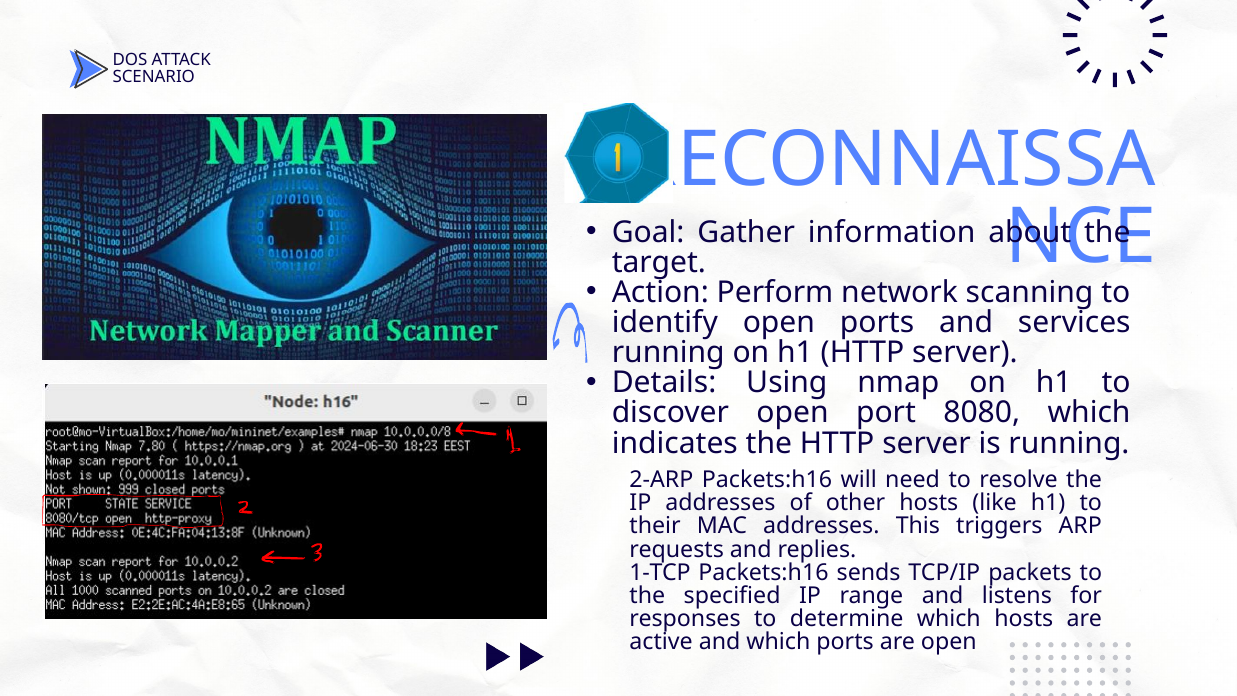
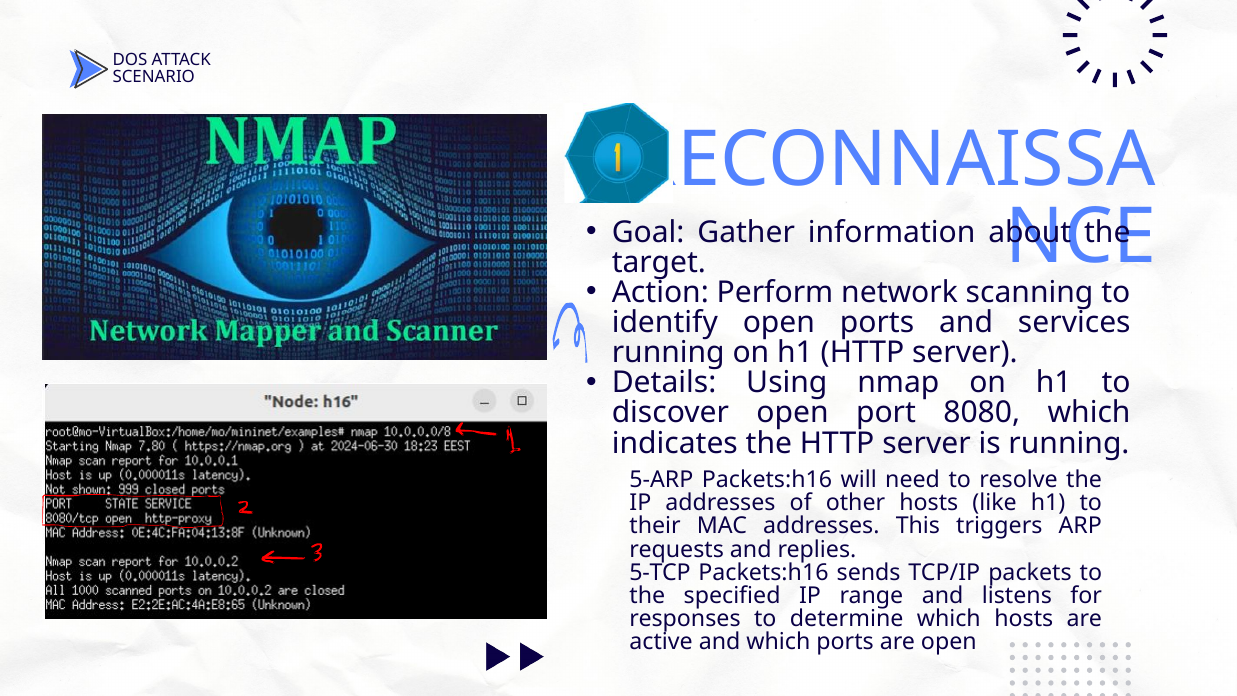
2-ARP: 2-ARP -> 5-ARP (661, 480)
1-TCP: 1-TCP -> 5-TCP (660, 573)
